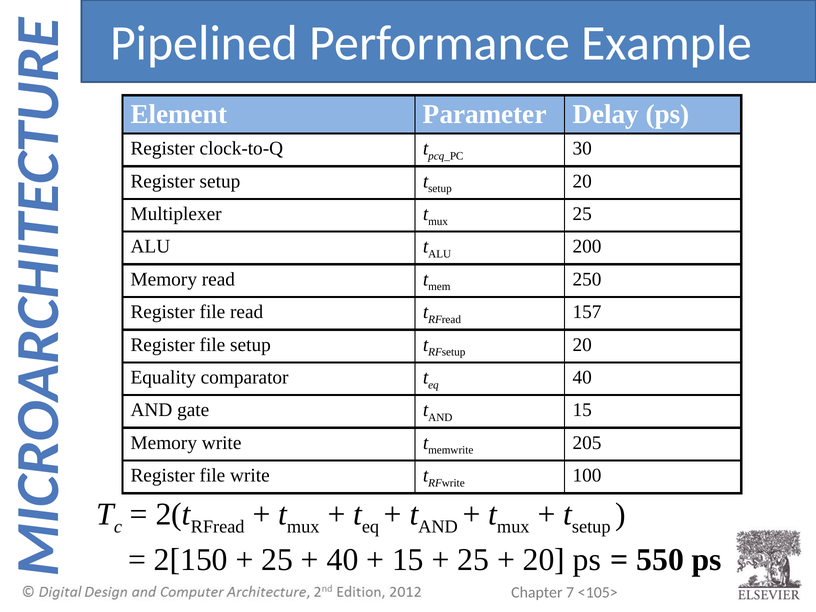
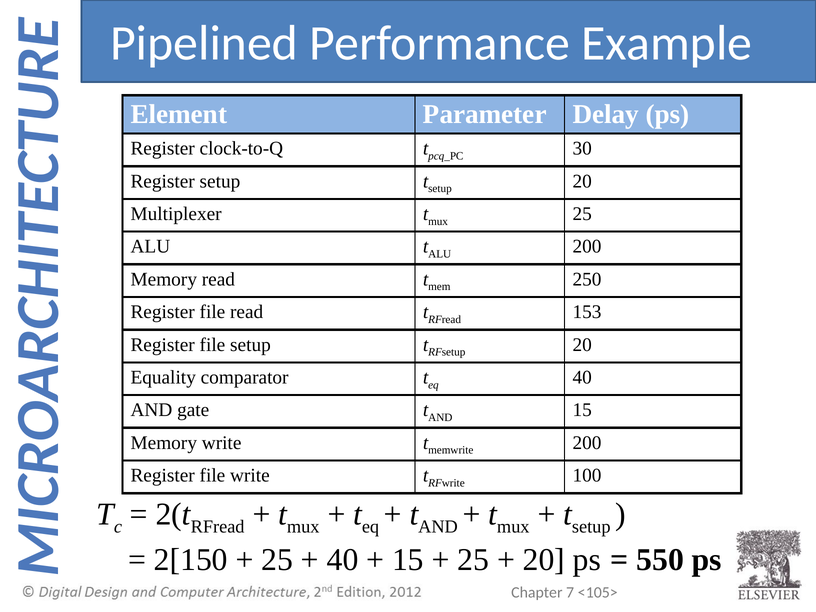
157: 157 -> 153 (587, 312)
205: 205 -> 200 (587, 443)
